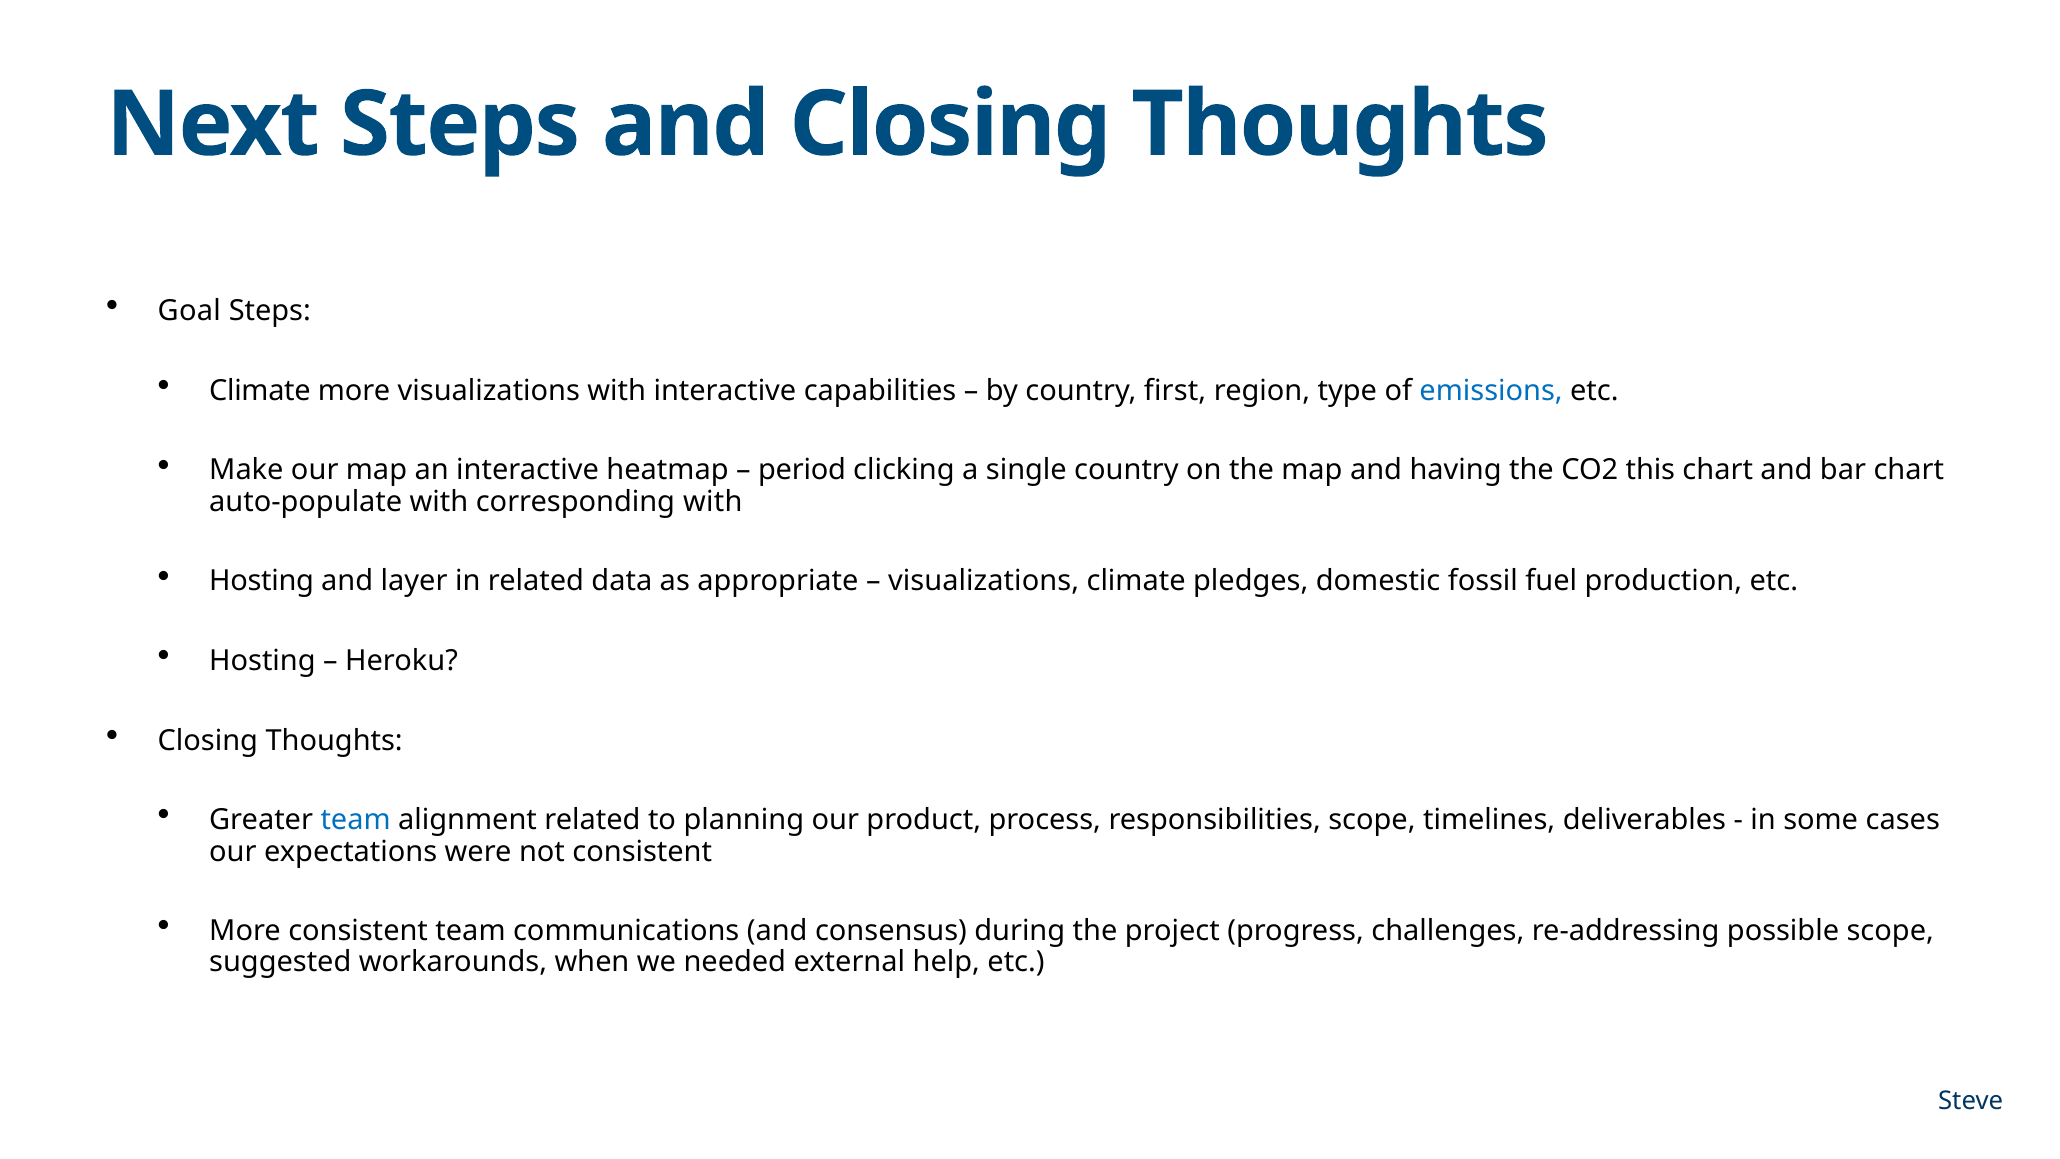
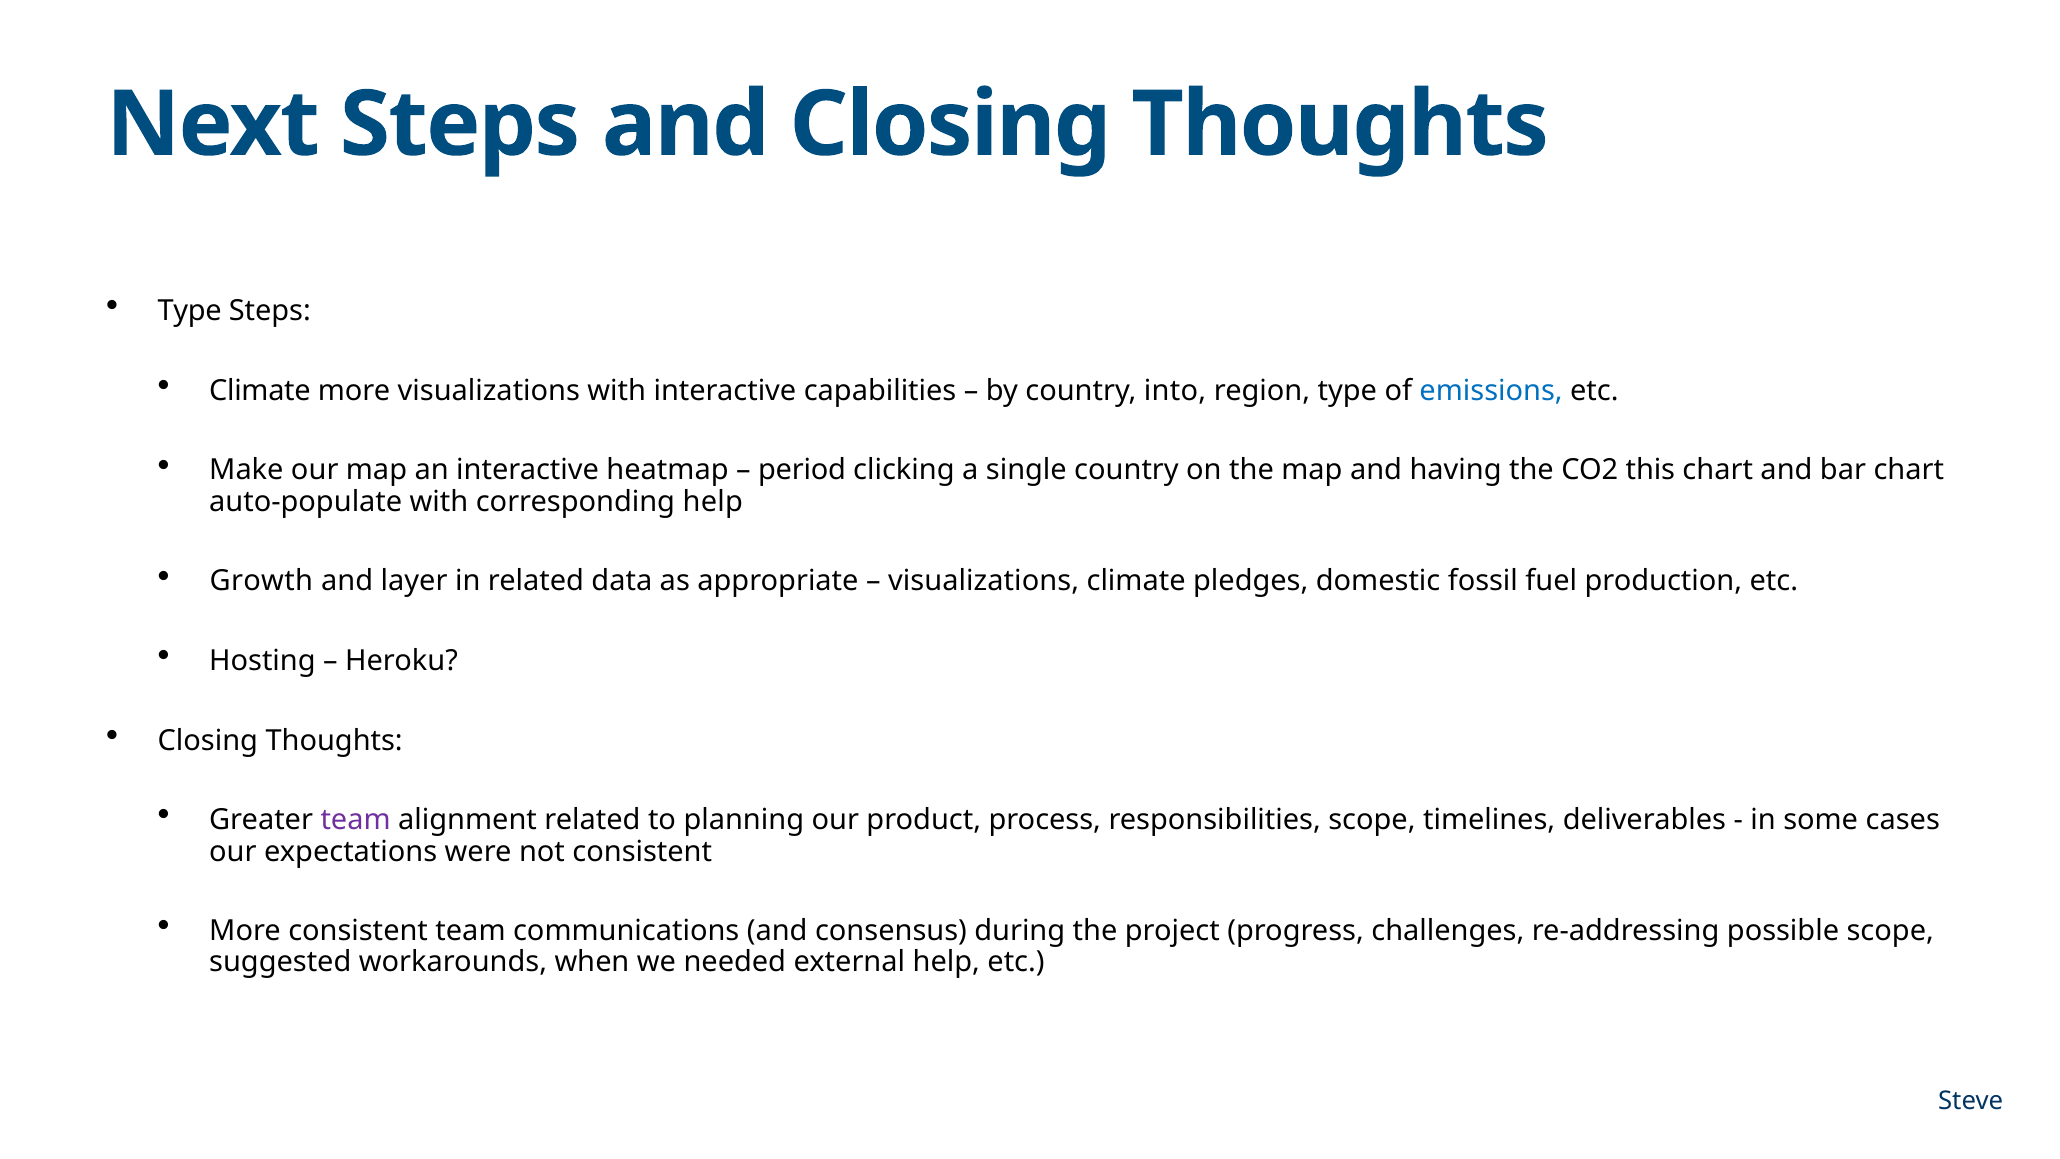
Goal: Goal -> Type (190, 311)
first: first -> into (1175, 390)
corresponding with: with -> help (713, 501)
Hosting: Hosting -> Growth (261, 581)
team colour: blue -> purple (356, 820)
